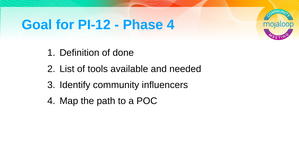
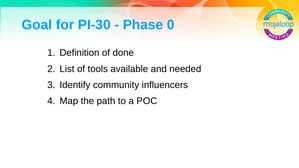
PI-12: PI-12 -> PI-30 (94, 25)
Phase 4: 4 -> 0 (171, 25)
